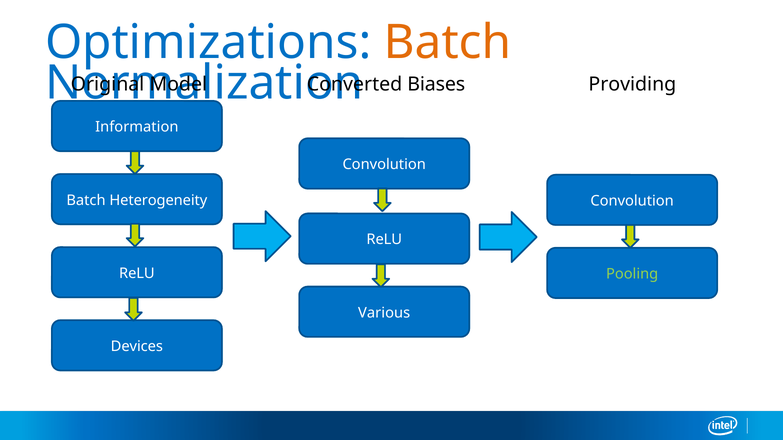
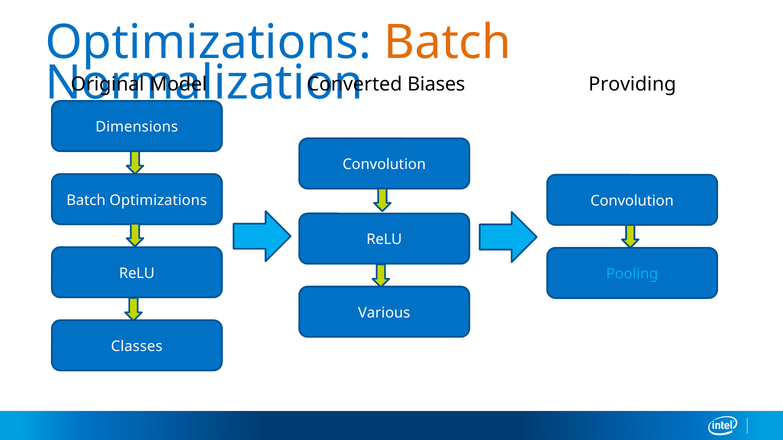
Information: Information -> Dimensions (137, 127)
Batch Heterogeneity: Heterogeneity -> Optimizations (158, 200)
Pooling colour: light green -> light blue (632, 274)
Devices: Devices -> Classes (137, 347)
